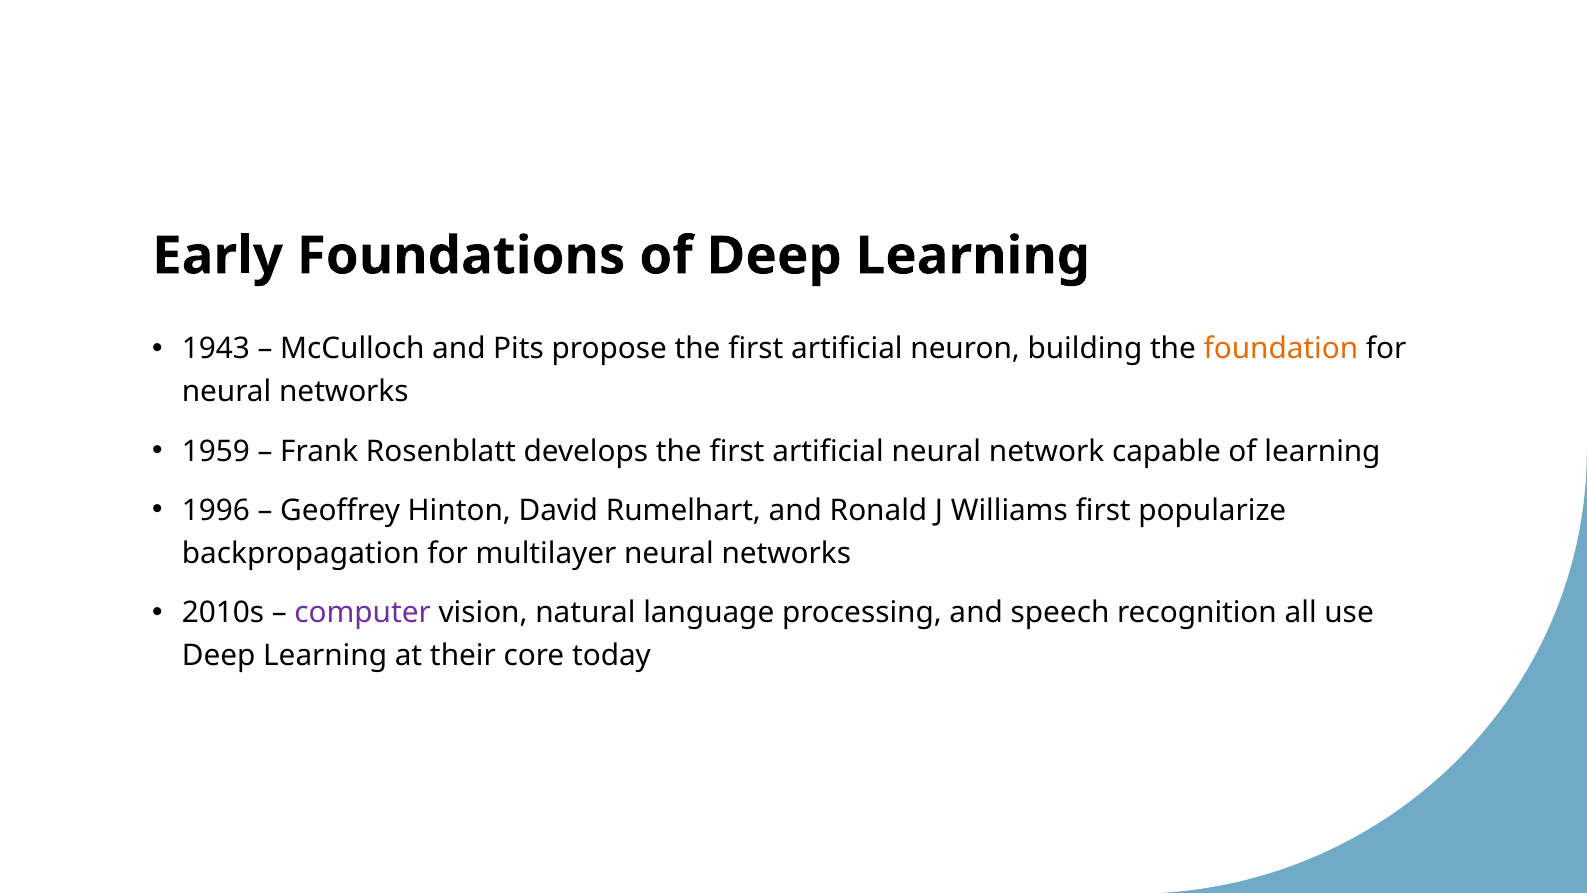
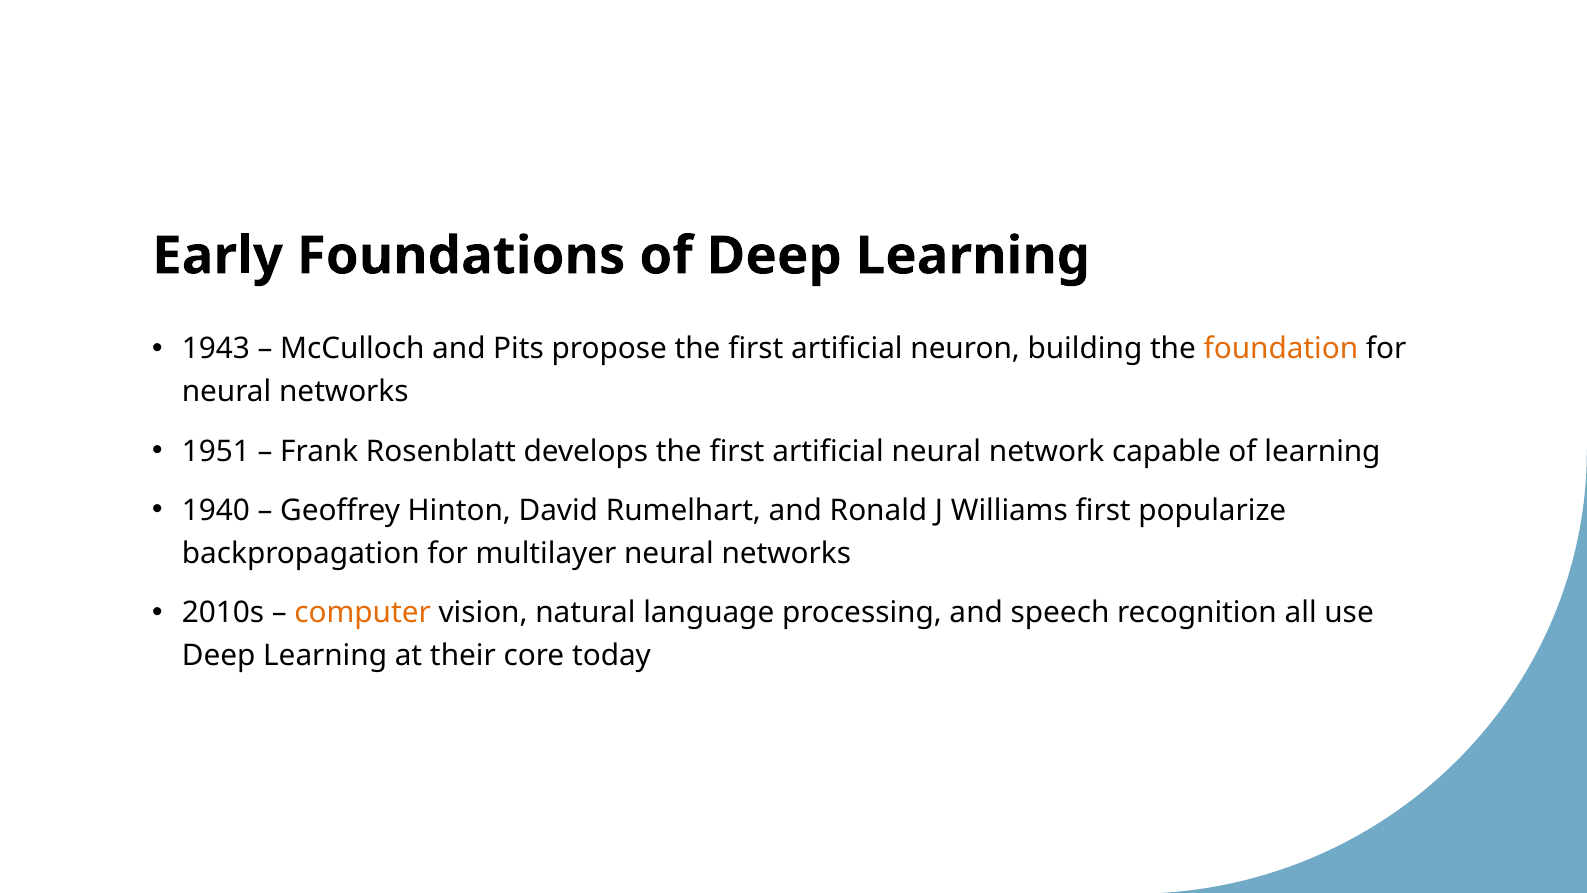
1959: 1959 -> 1951 (216, 451)
1996: 1996 -> 1940 (216, 511)
computer colour: purple -> orange (363, 613)
